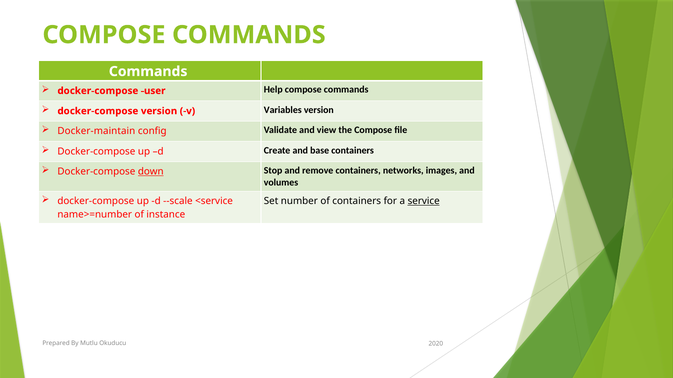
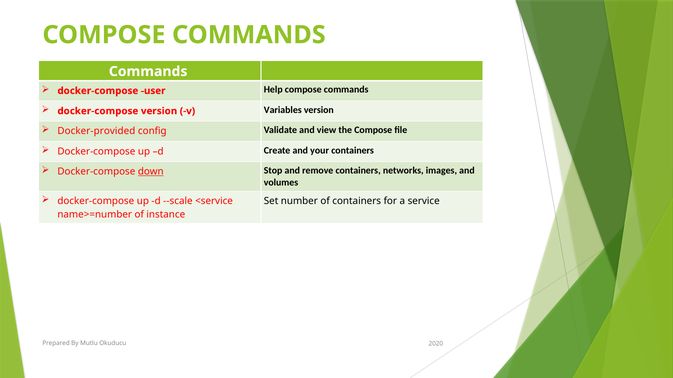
Docker-maintain: Docker-maintain -> Docker-provided (96, 131)
base: base -> your (320, 150)
service underline: present -> none (424, 201)
